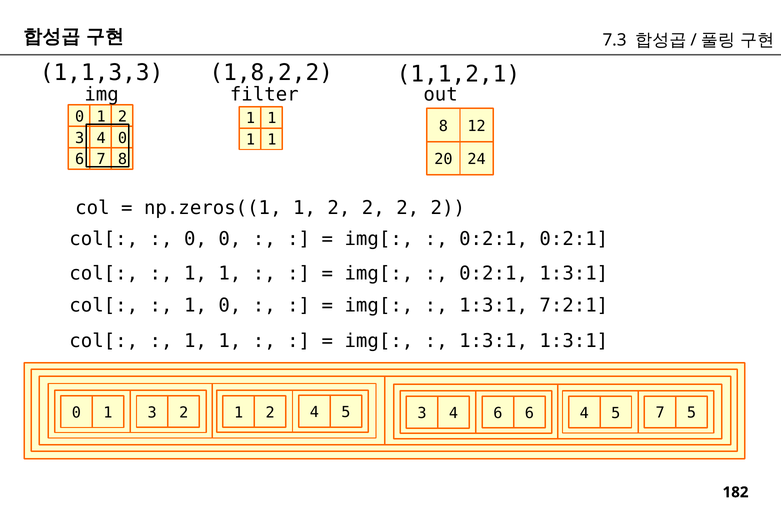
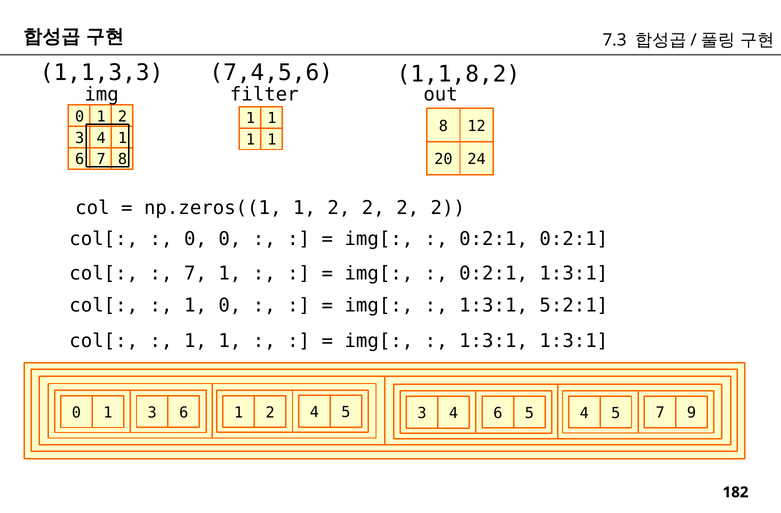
1,8,2,2: 1,8,2,2 -> 7,4,5,6 (271, 73)
1,1,2,1: 1,1,2,1 -> 1,1,8,2 (458, 74)
4 0: 0 -> 1 (123, 138)
1: 1 -> 7 (195, 273)
7:2:1: 7:2:1 -> 5:2:1 (574, 305)
3 2: 2 -> 6 (184, 413)
6 6: 6 -> 5 (529, 413)
7 5: 5 -> 9 (692, 413)
